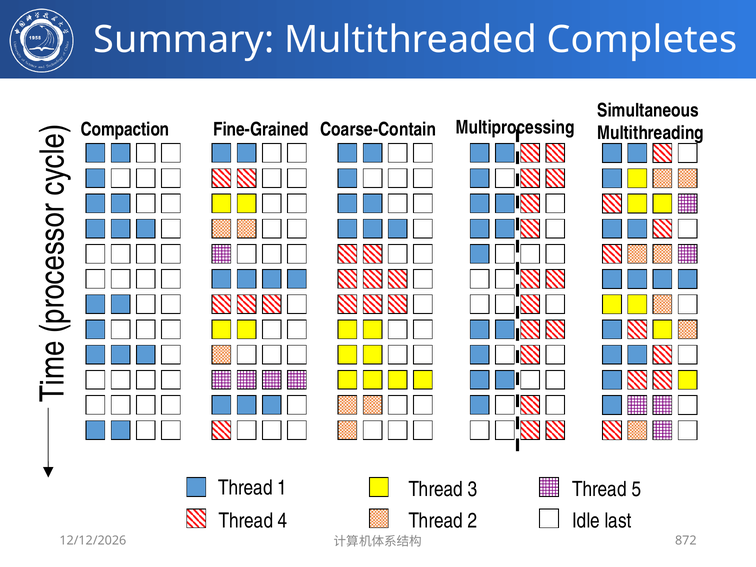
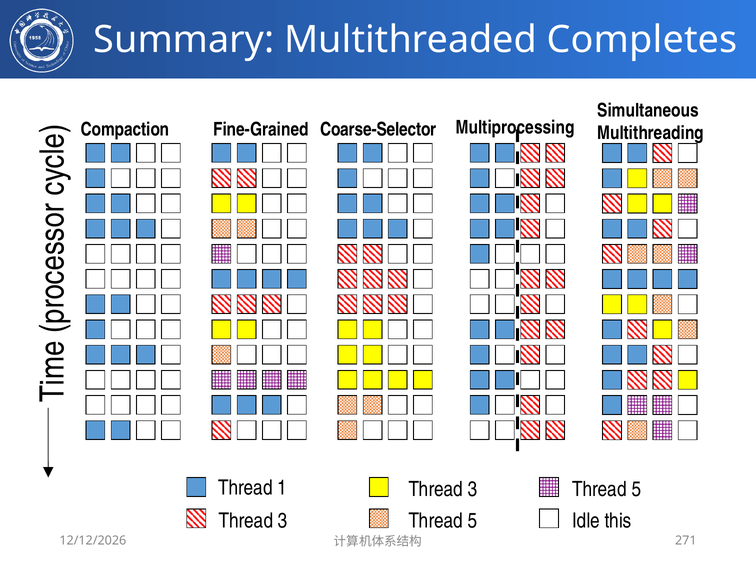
Coarse-Contain: Coarse-Contain -> Coarse-Selector (378, 129)
4: 4 -> 3 (283, 521)
2: 2 -> 5 (473, 521)
last: last -> this (618, 521)
872: 872 -> 271 (686, 540)
